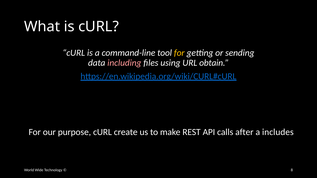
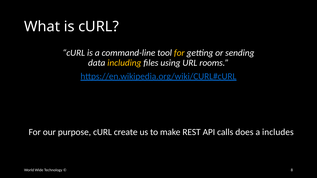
including colour: pink -> yellow (124, 63)
obtain: obtain -> rooms (214, 63)
after: after -> does (244, 132)
